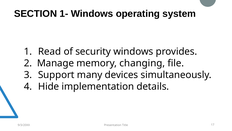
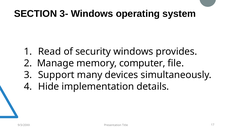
1-: 1- -> 3- (64, 14)
changing: changing -> computer (142, 63)
